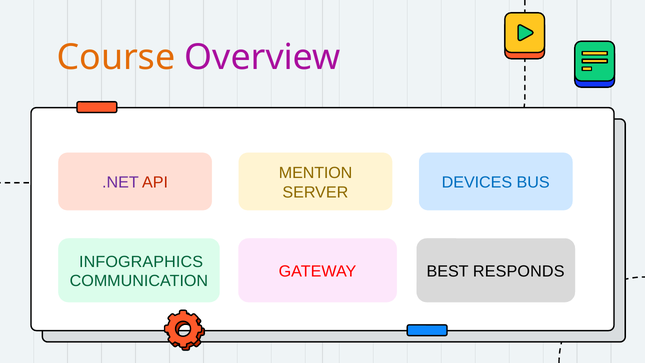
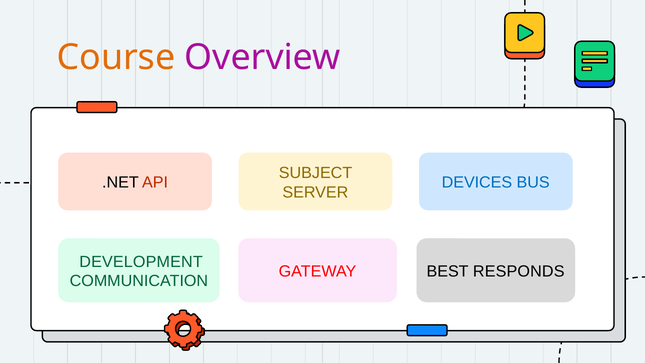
MENTION: MENTION -> SUBJECT (316, 173)
.NET colour: purple -> black (120, 182)
INFOGRAPHICS: INFOGRAPHICS -> DEVELOPMENT (141, 262)
